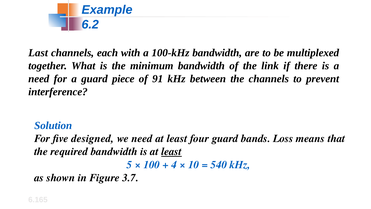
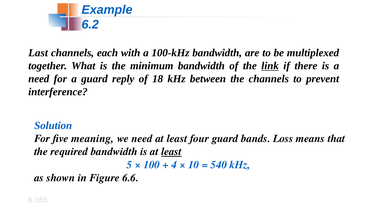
link underline: none -> present (270, 66)
piece: piece -> reply (123, 79)
91: 91 -> 18 (158, 79)
designed: designed -> meaning (93, 138)
3.7: 3.7 -> 6.6 (130, 177)
